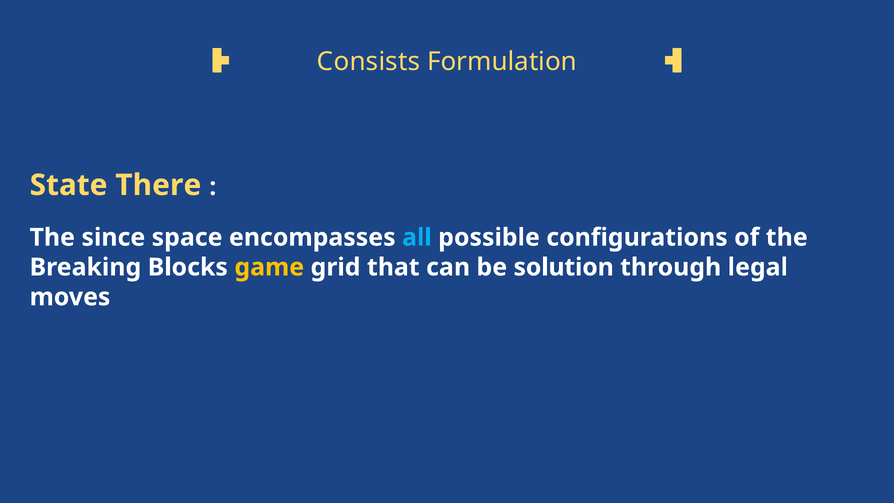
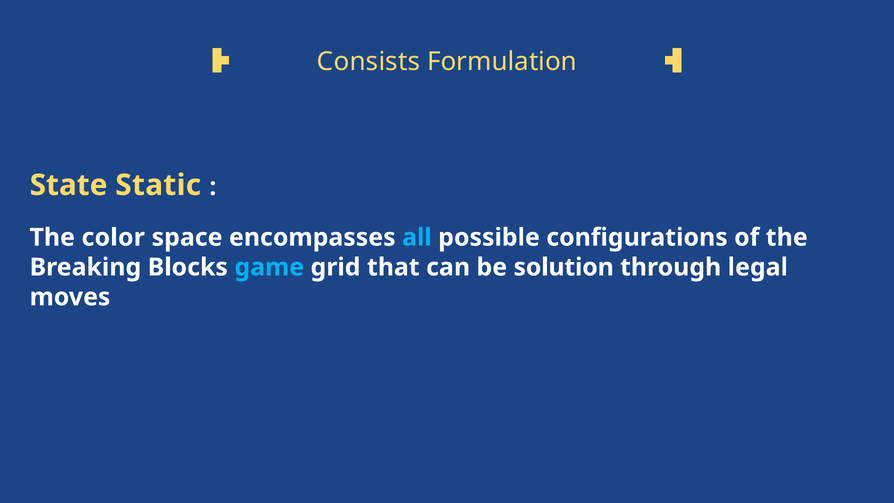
There: There -> Static (158, 185)
since: since -> color (113, 237)
game colour: yellow -> light blue (269, 267)
